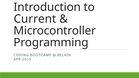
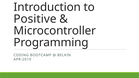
Current: Current -> Positive (35, 19)
